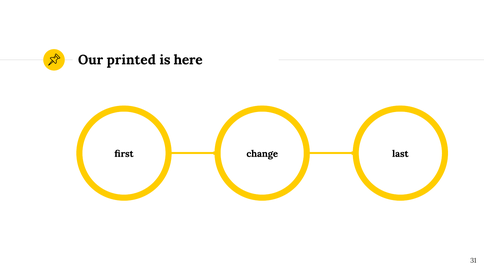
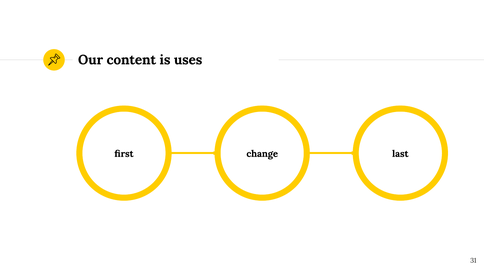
printed: printed -> content (131, 60)
here: here -> uses (188, 60)
